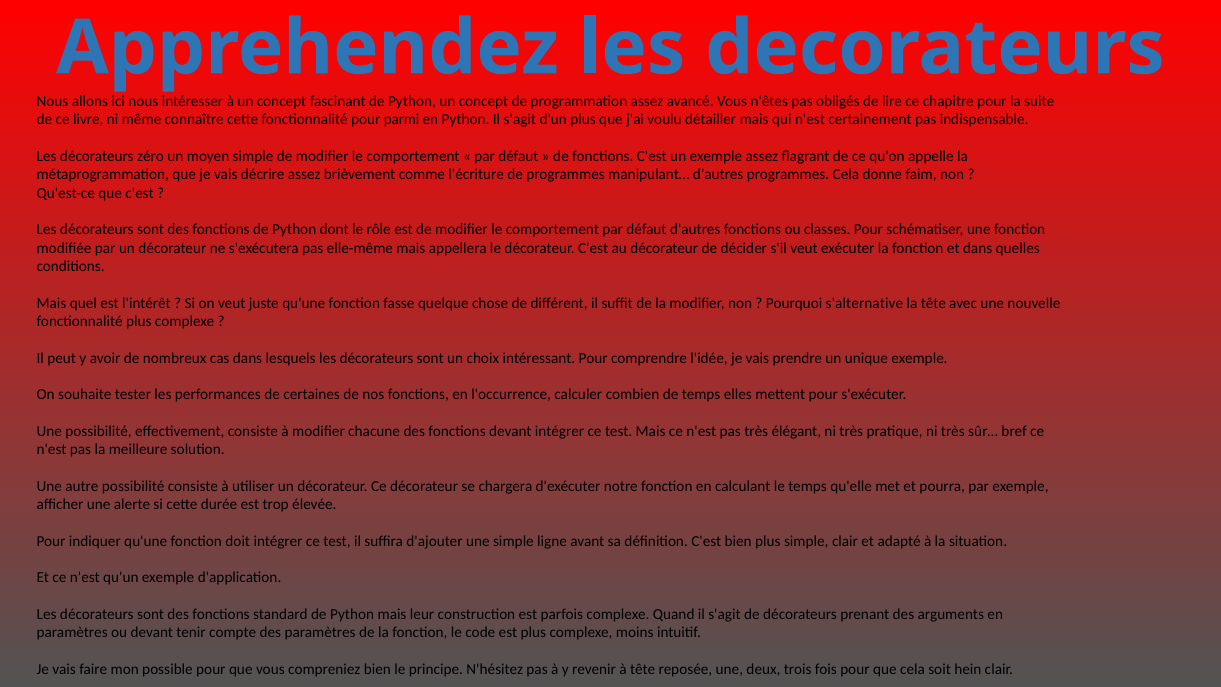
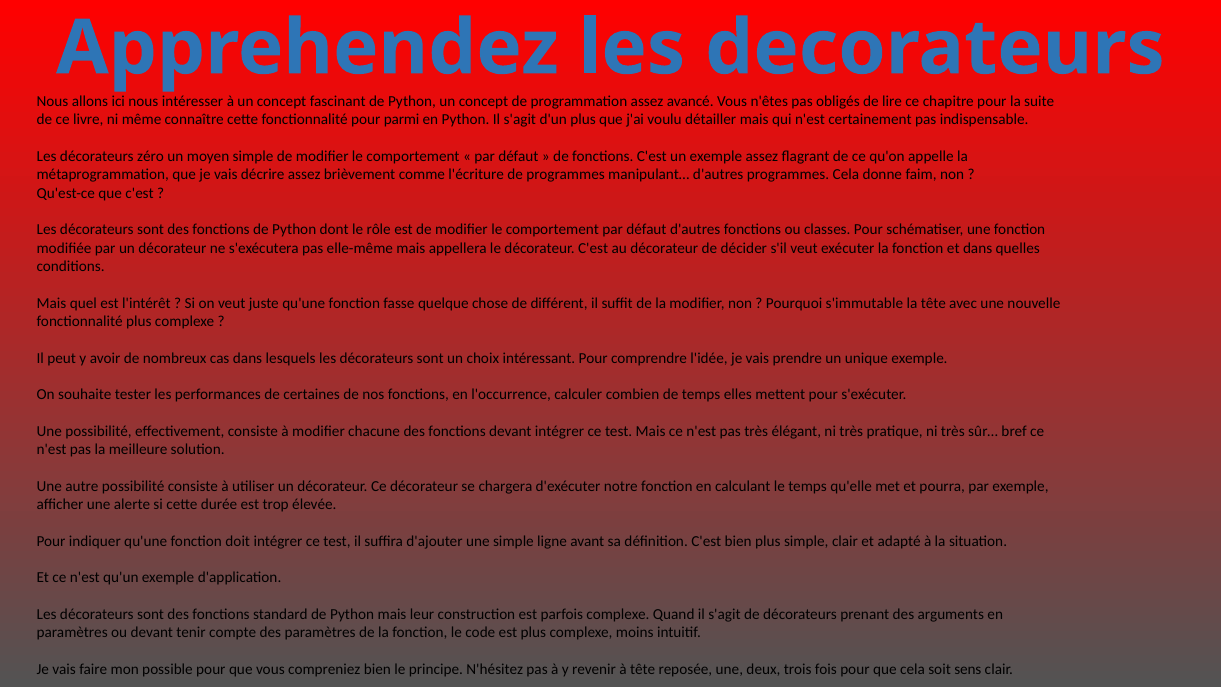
s'alternative: s'alternative -> s'immutable (864, 303)
hein: hein -> sens (968, 669)
